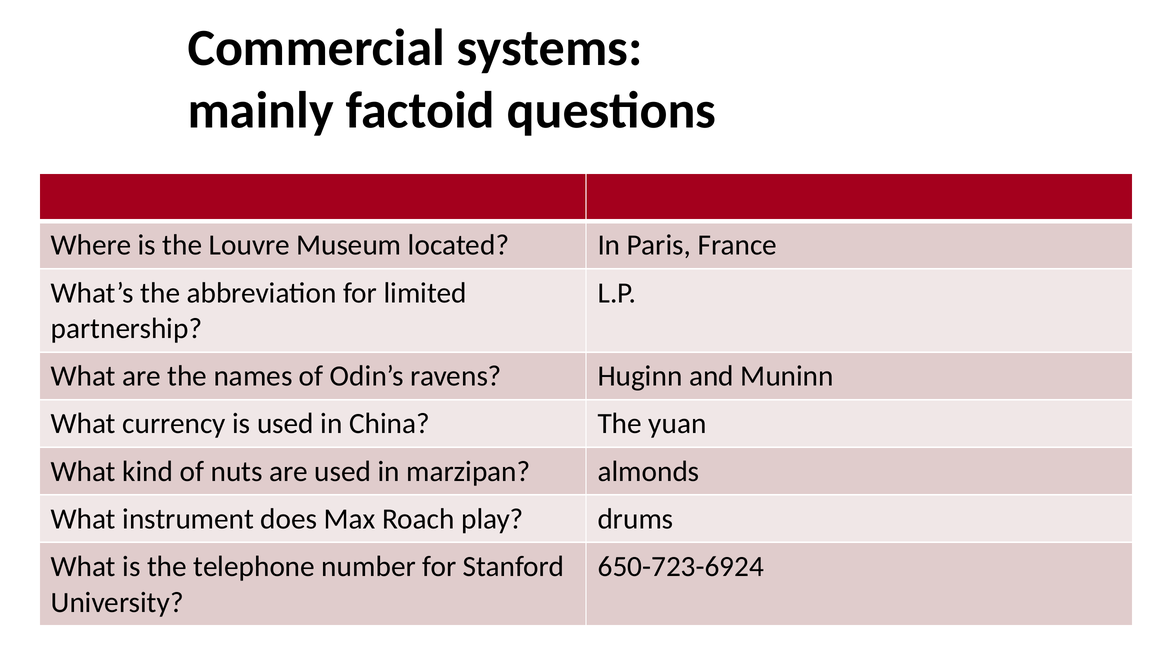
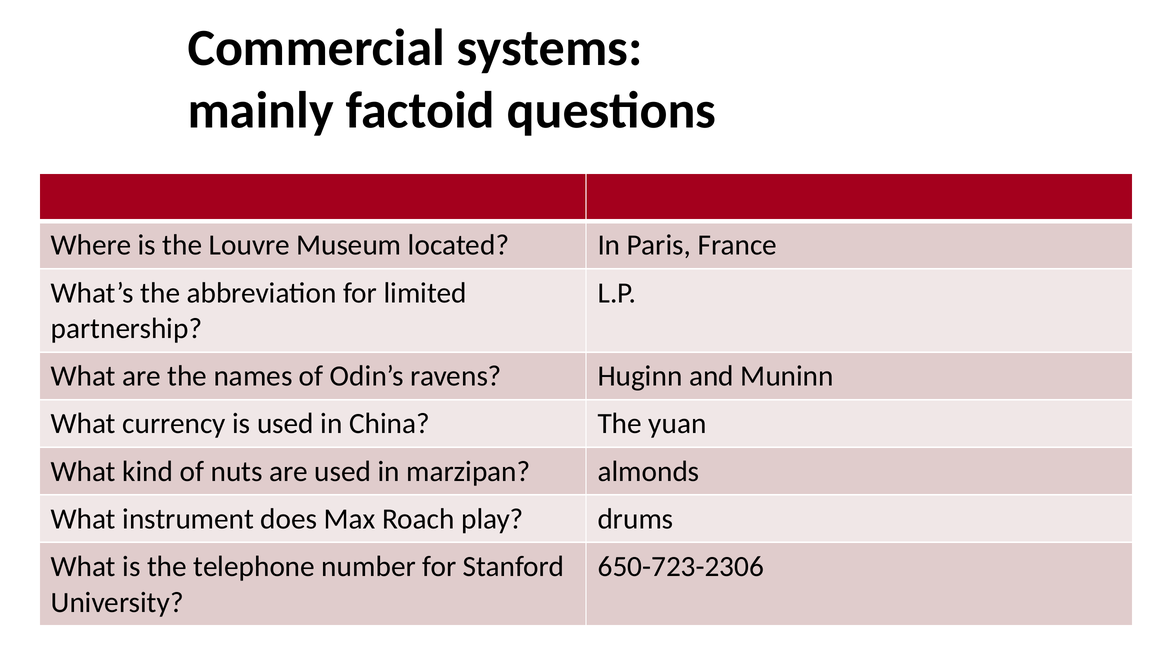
650-723-6924: 650-723-6924 -> 650-723-2306 (681, 566)
